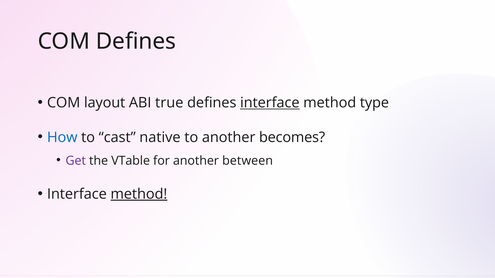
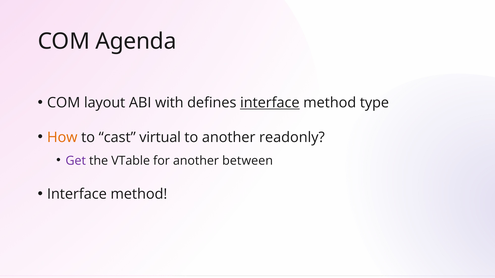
COM Defines: Defines -> Agenda (136, 42)
true: true -> with (169, 103)
How colour: blue -> orange (62, 137)
native: native -> virtual (160, 137)
becomes: becomes -> readonly (292, 137)
method underline: present -> none (139, 194)
